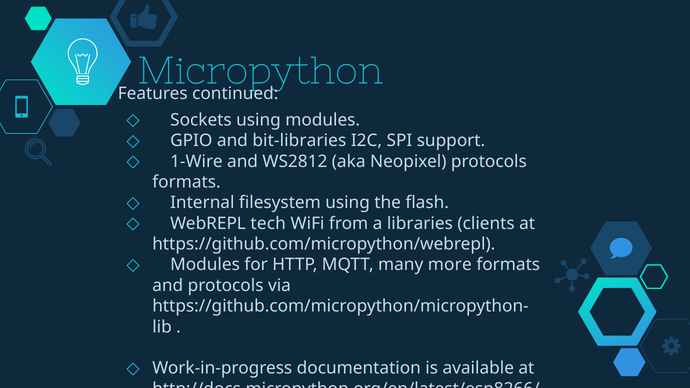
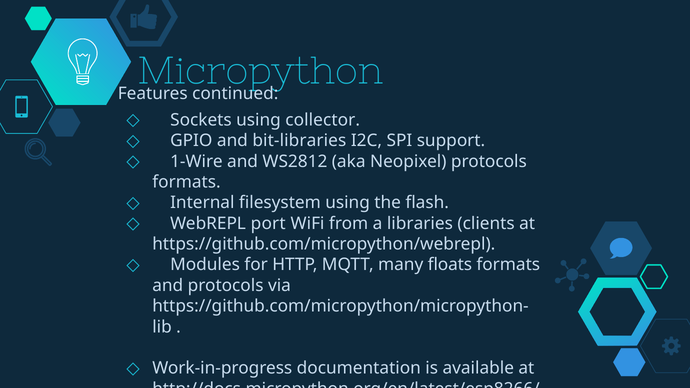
using modules: modules -> collector (323, 120)
tech: tech -> port (268, 224)
more: more -> floats (450, 265)
